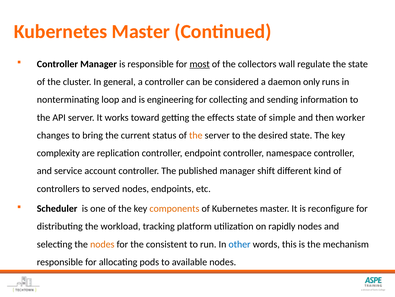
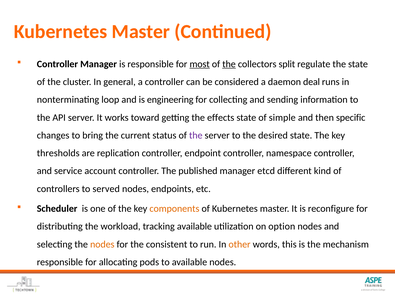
the underline: none -> present (229, 64)
wall: wall -> split (287, 64)
only: only -> deal (312, 82)
worker: worker -> specific (351, 117)
the colour: orange -> purple (196, 135)
complexity: complexity -> thresholds (58, 153)
shift: shift -> etcd (266, 171)
tracking platform: platform -> available (194, 226)
rapidly: rapidly -> option (282, 226)
other colour: blue -> orange (240, 244)
